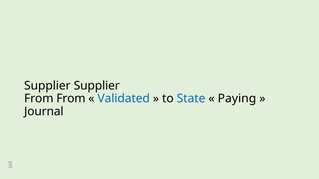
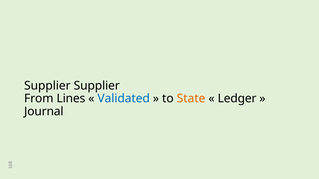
From From: From -> Lines (71, 99)
State colour: blue -> orange (191, 99)
Paying: Paying -> Ledger (237, 99)
